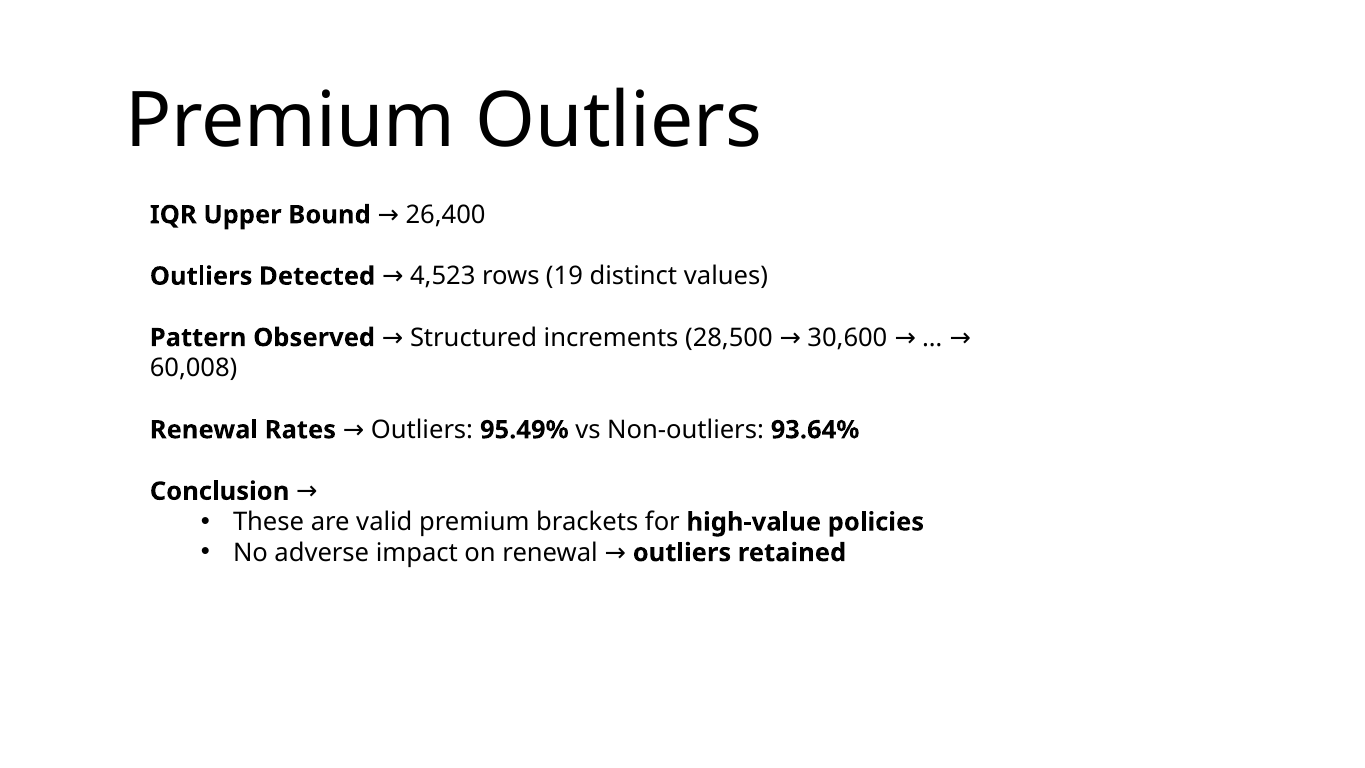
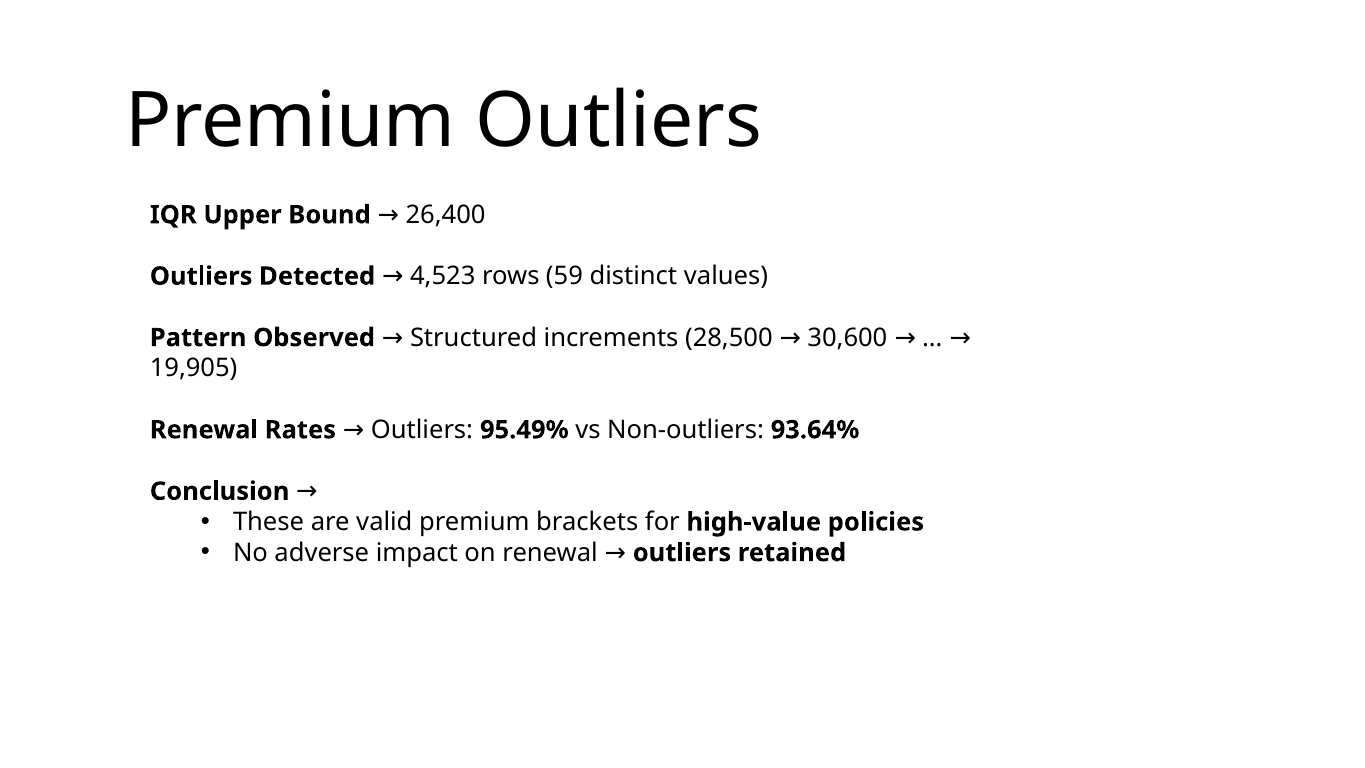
19: 19 -> 59 (564, 276)
60,008: 60,008 -> 19,905 (194, 368)
